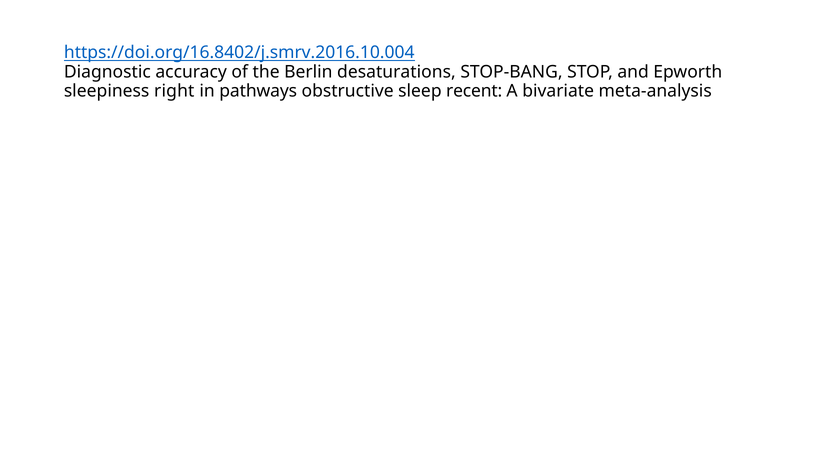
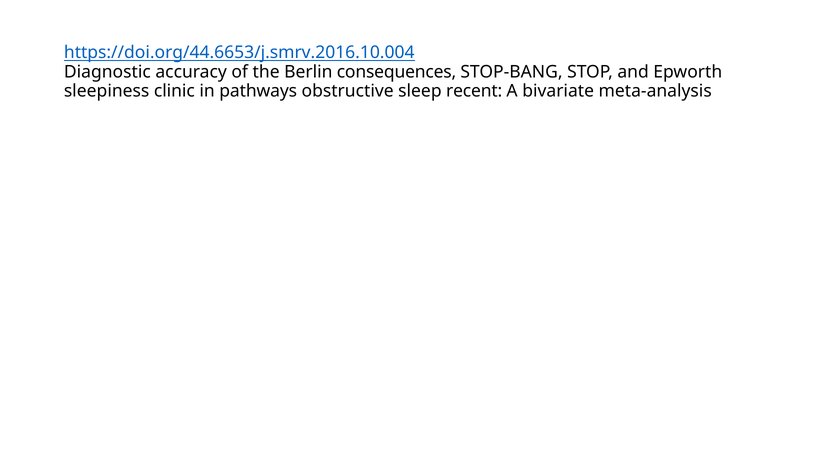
https://doi.org/16.8402/j.smrv.2016.10.004: https://doi.org/16.8402/j.smrv.2016.10.004 -> https://doi.org/44.6653/j.smrv.2016.10.004 (239, 52)
desaturations: desaturations -> consequences (397, 72)
right: right -> clinic (174, 91)
